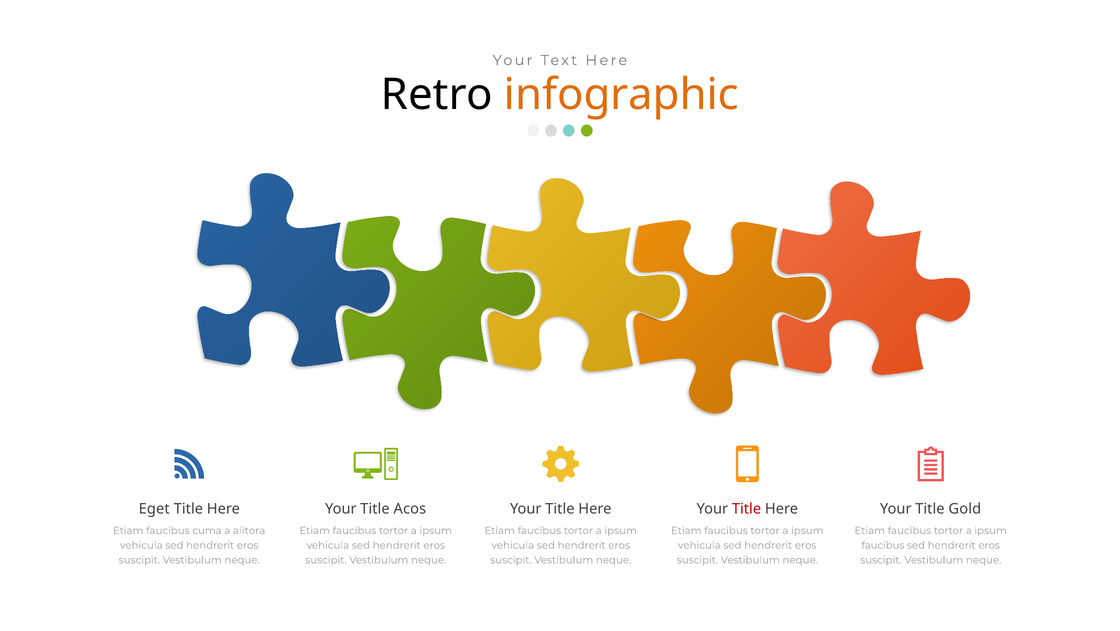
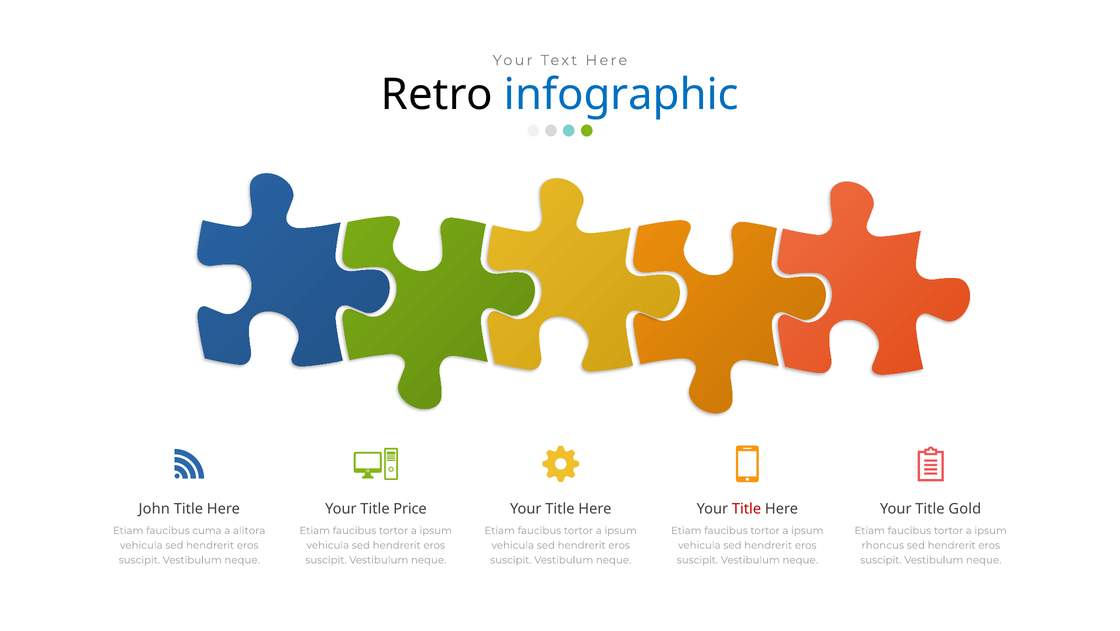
infographic colour: orange -> blue (621, 95)
Eget: Eget -> John (154, 509)
Acos: Acos -> Price (410, 509)
faucibus: faucibus -> rhoncus (883, 545)
